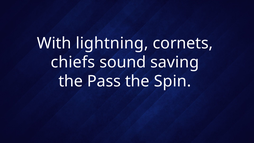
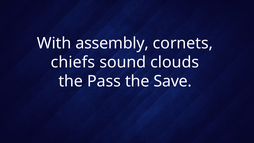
lightning: lightning -> assembly (112, 43)
saving: saving -> clouds (175, 62)
Spin: Spin -> Save (173, 81)
